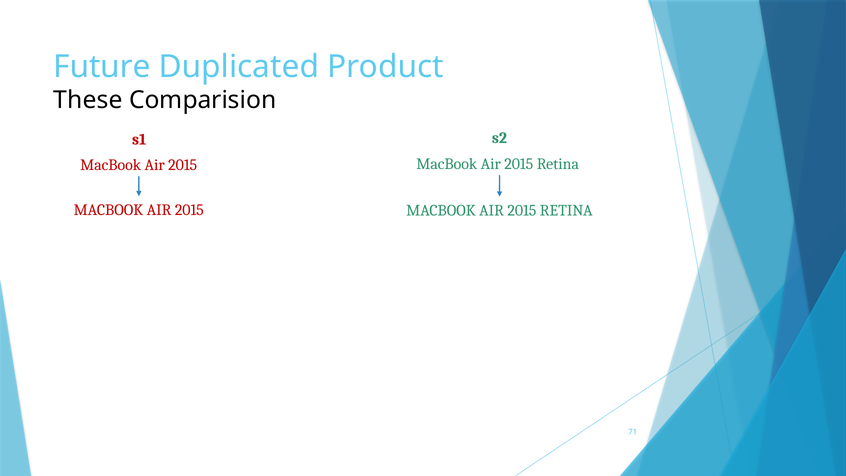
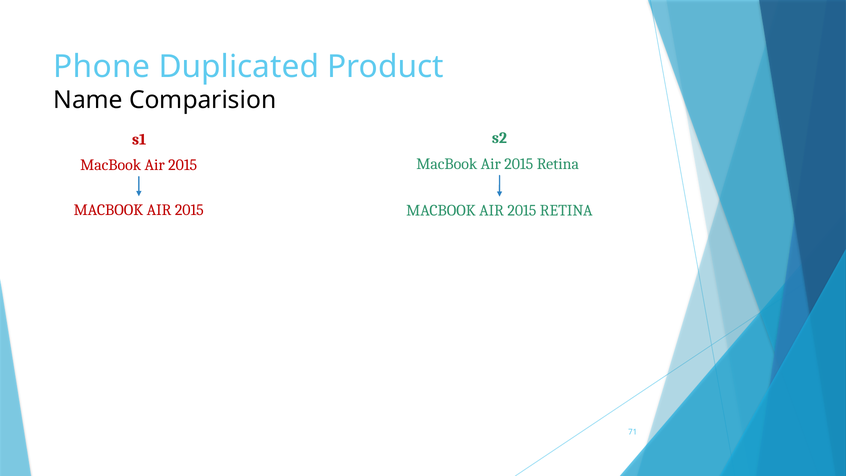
Future: Future -> Phone (102, 67)
These: These -> Name (88, 100)
